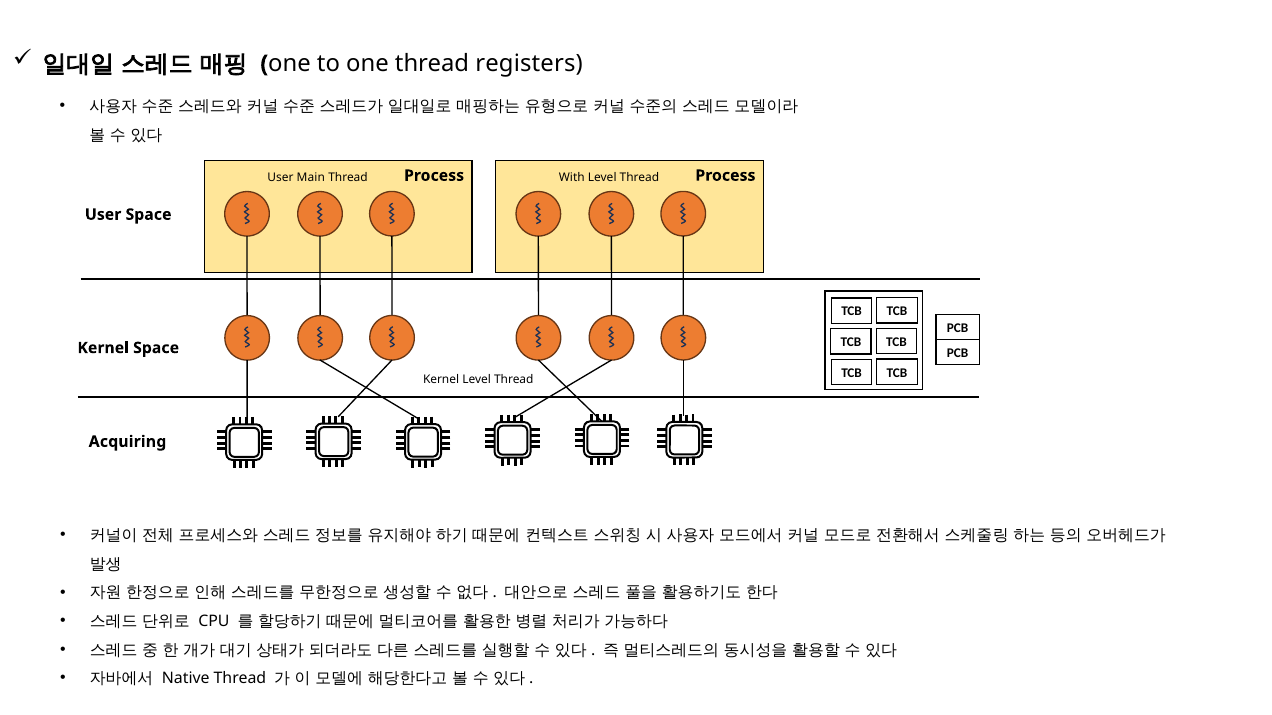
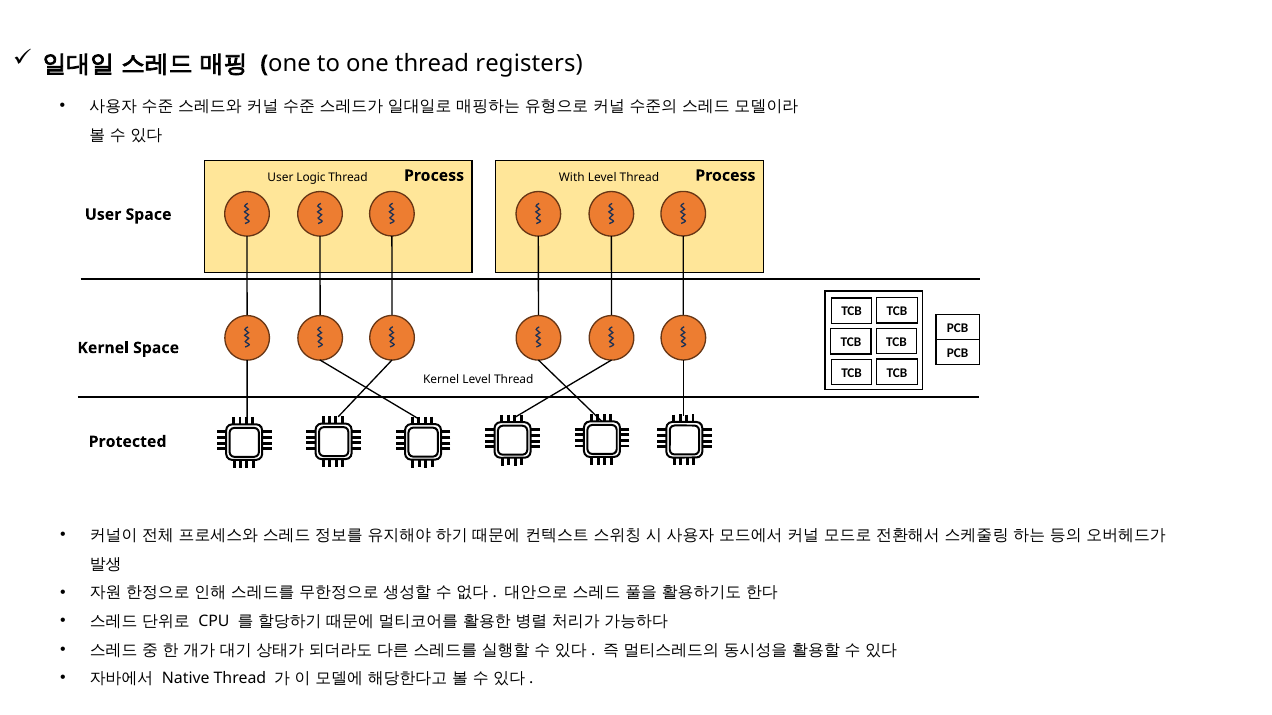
Main: Main -> Logic (311, 178)
Acquiring: Acquiring -> Protected (128, 442)
